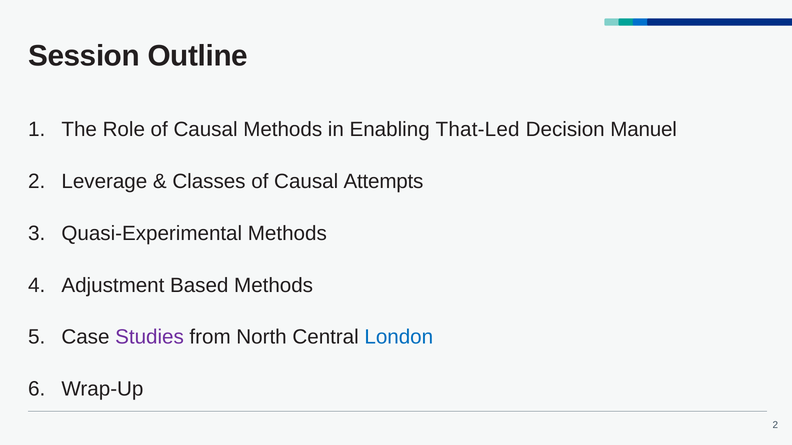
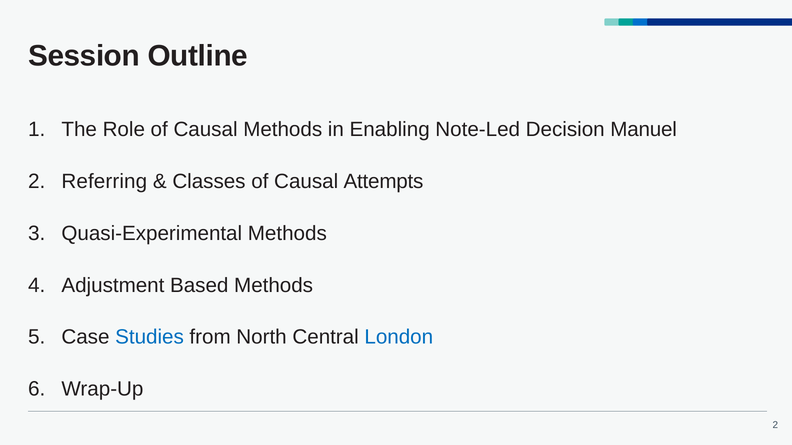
That-Led: That-Led -> Note-Led (478, 130)
Leverage: Leverage -> Referring (104, 182)
Studies colour: purple -> blue (150, 338)
